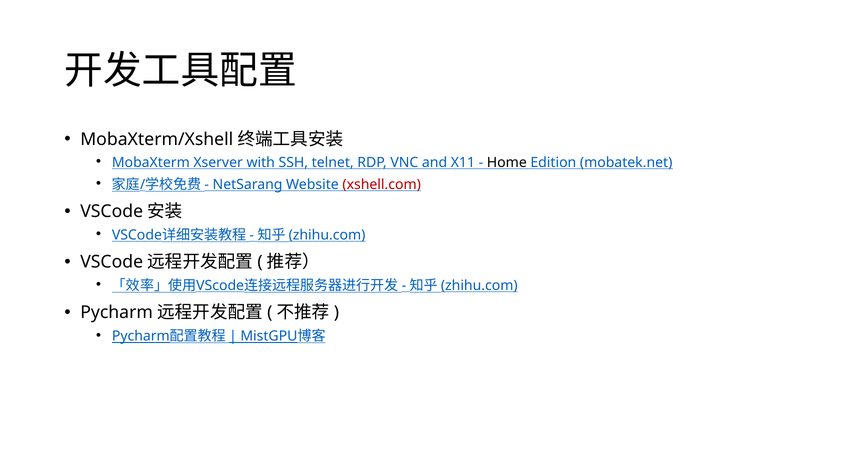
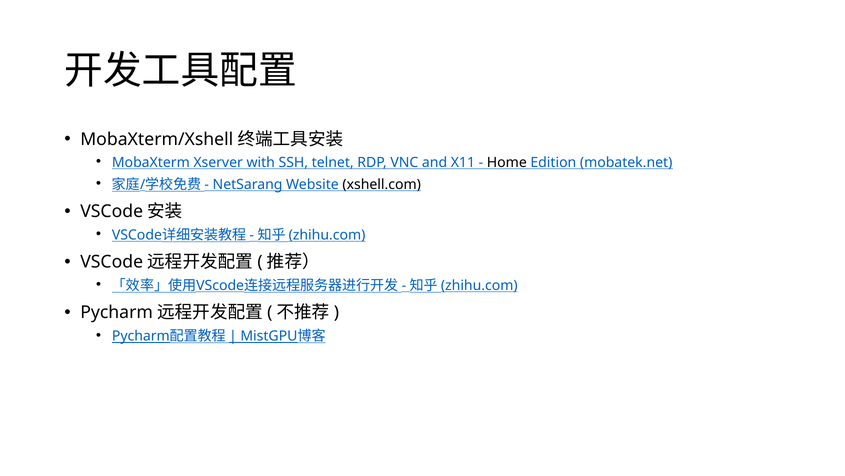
xshell.com colour: red -> black (382, 184)
